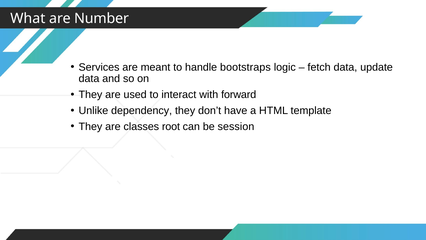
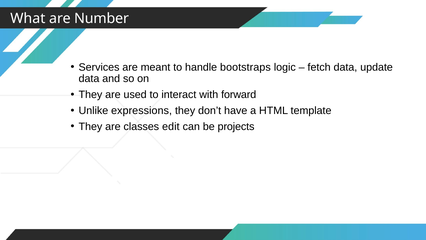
dependency: dependency -> expressions (142, 110)
root: root -> edit (171, 126)
session: session -> projects (236, 126)
